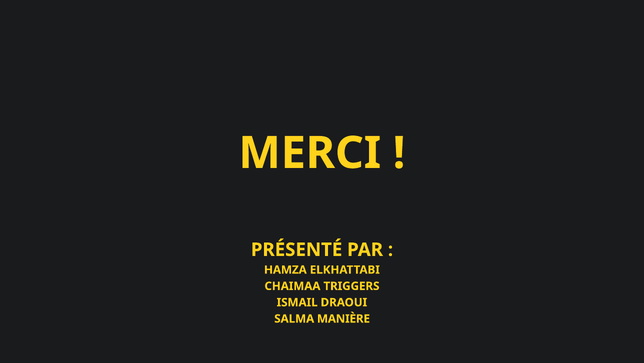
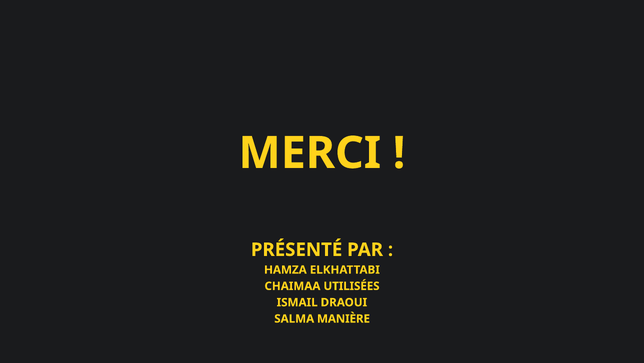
TRIGGERS: TRIGGERS -> UTILISÉES (351, 286)
